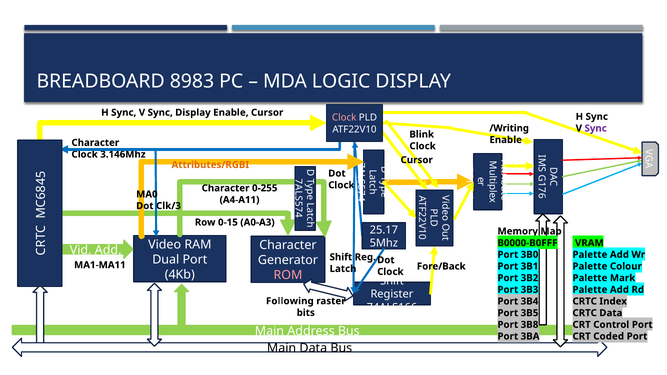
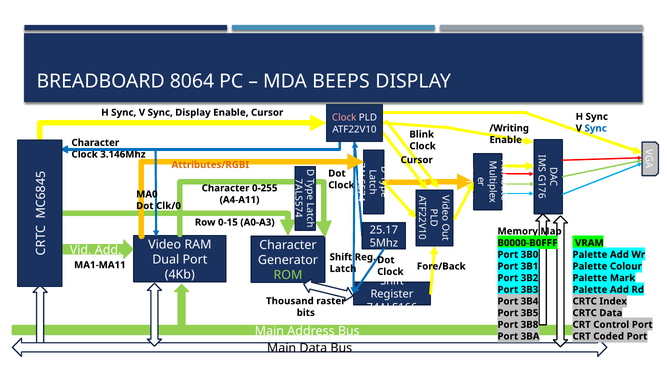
8983: 8983 -> 8064 (192, 81)
LOGIC: LOGIC -> BEEPS (341, 81)
Sync colour: purple -> blue (596, 128)
Clk/3: Clk/3 -> Clk/0 (168, 206)
ROM colour: pink -> light green (288, 275)
Following: Following -> Thousand (290, 301)
